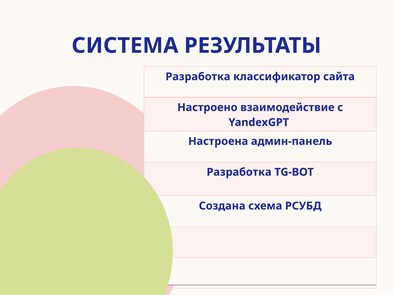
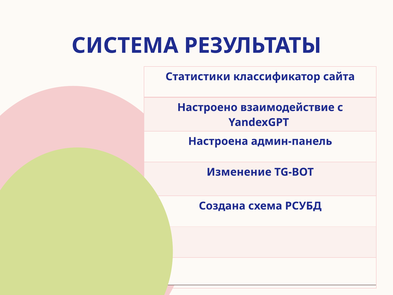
Разработка: Разработка -> Статистики (198, 77)
Разработка: Разработка -> Изменение (239, 172)
